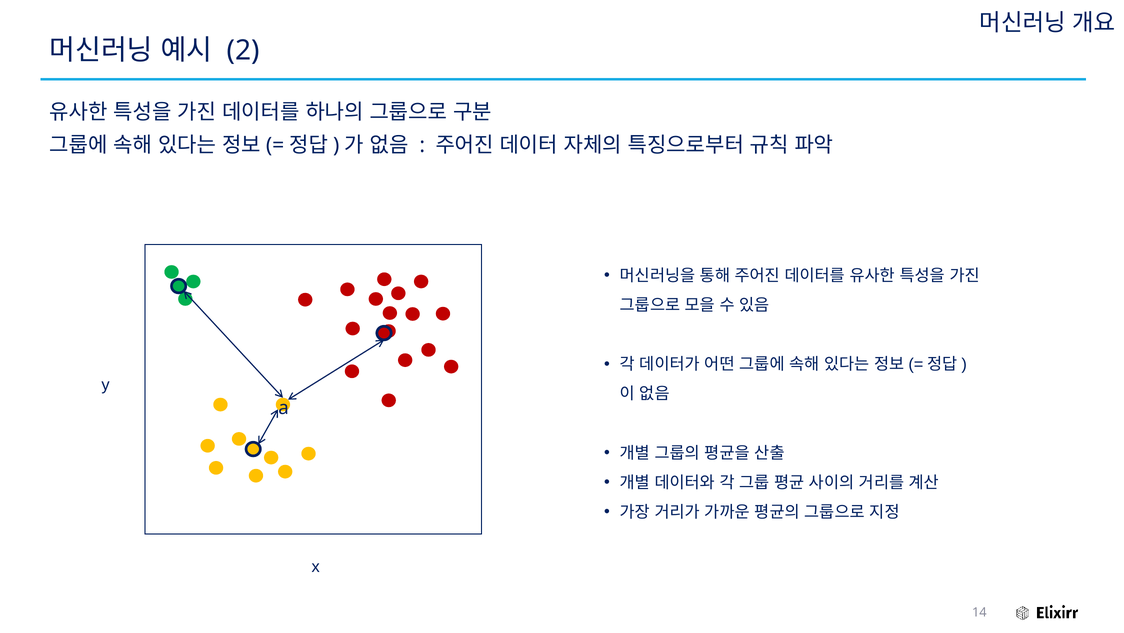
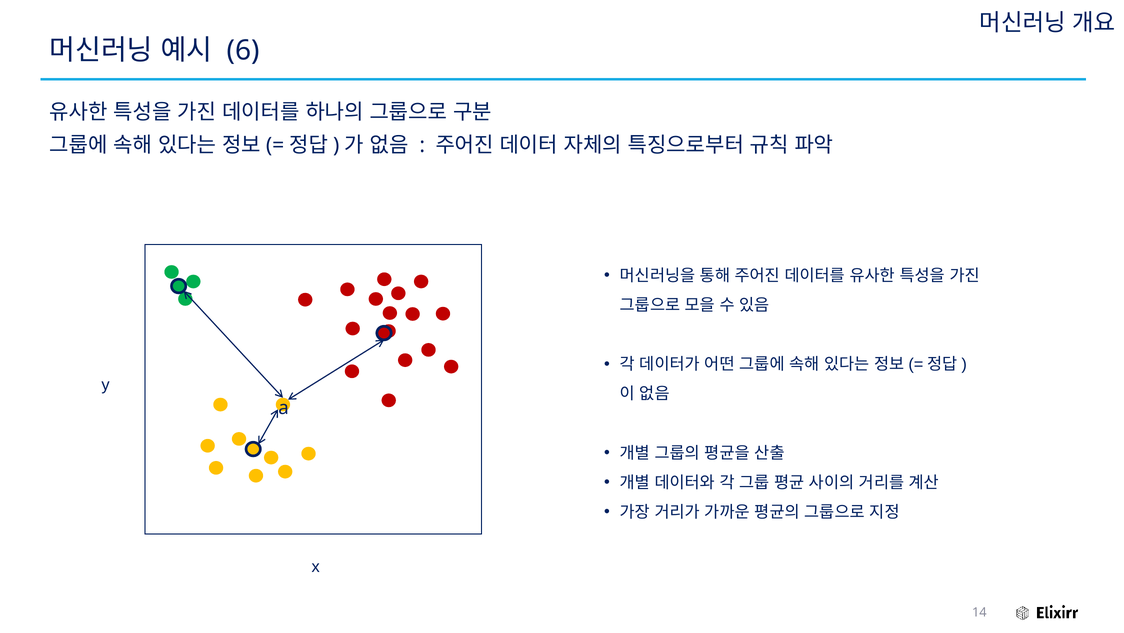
2: 2 -> 6 (243, 51)
